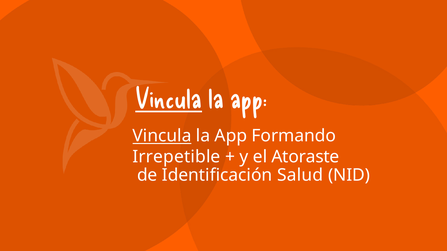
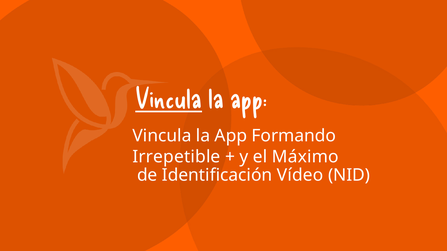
Vincula underline: present -> none (162, 136)
Atoraste: Atoraste -> Máximo (305, 157)
Salud: Salud -> Vídeo (300, 176)
